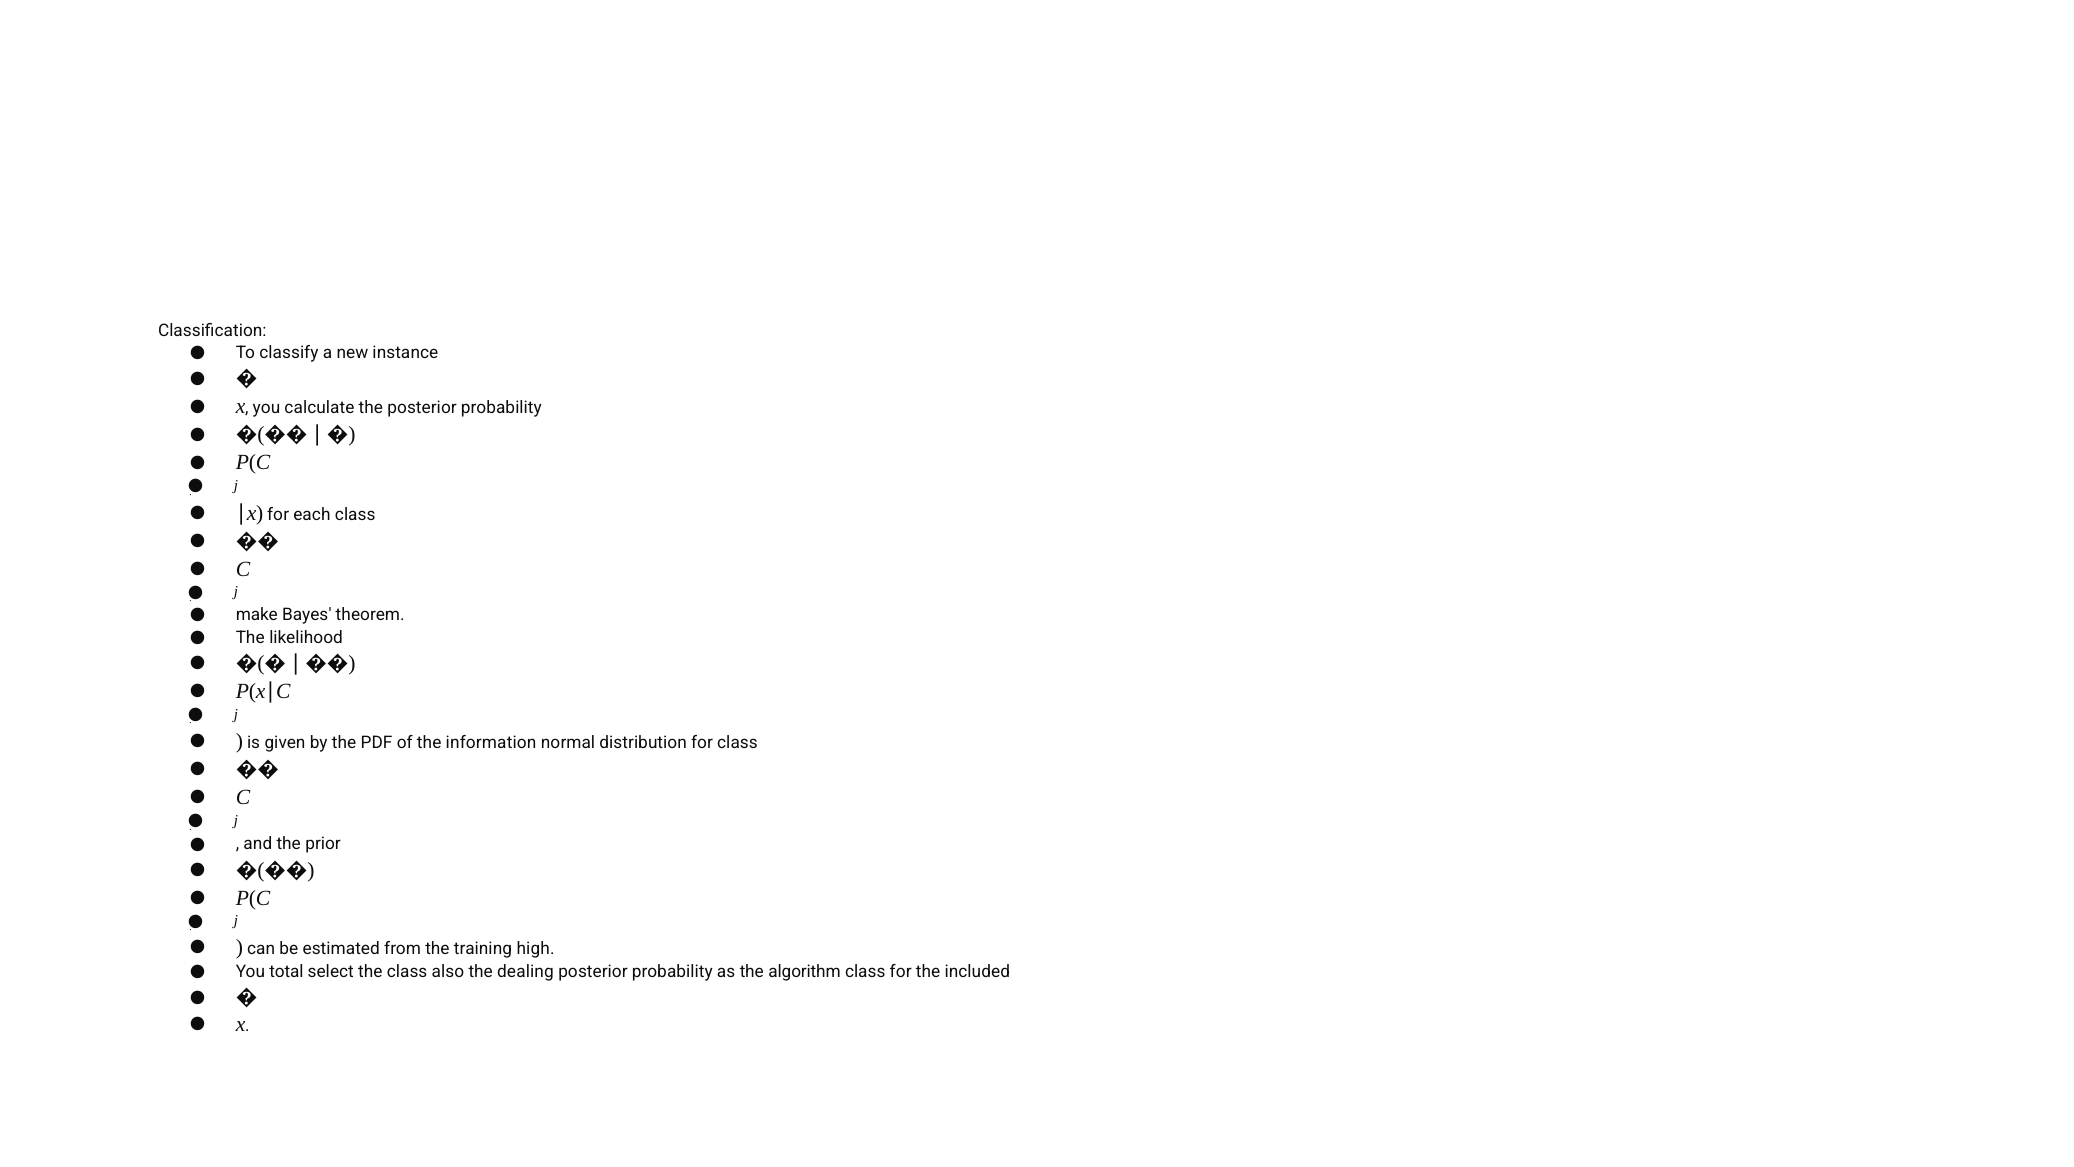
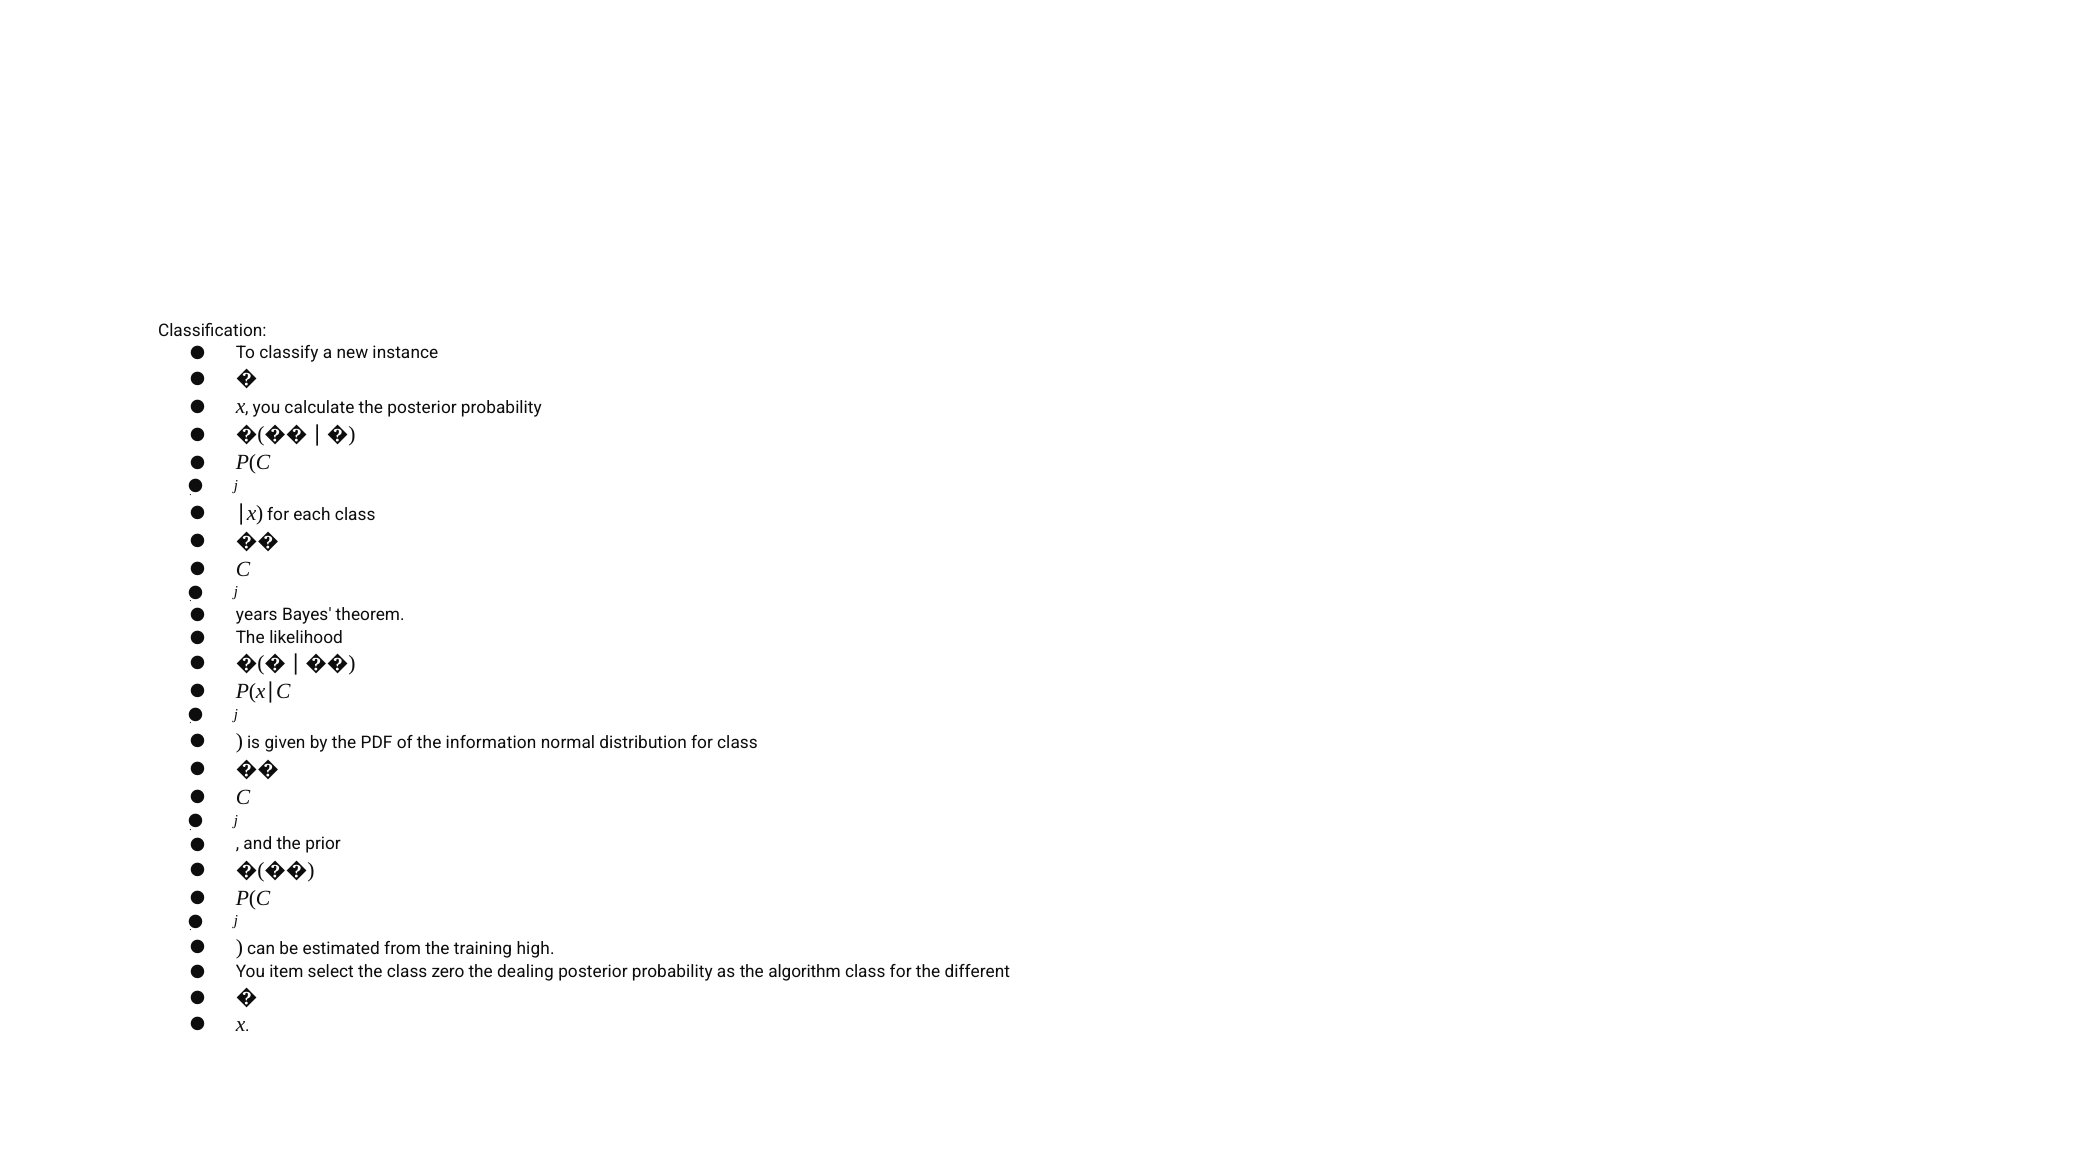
make: make -> years (257, 615)
total: total -> item (286, 971)
also: also -> zero (448, 971)
included: included -> different (977, 971)
